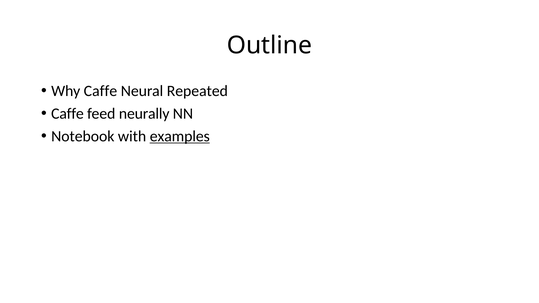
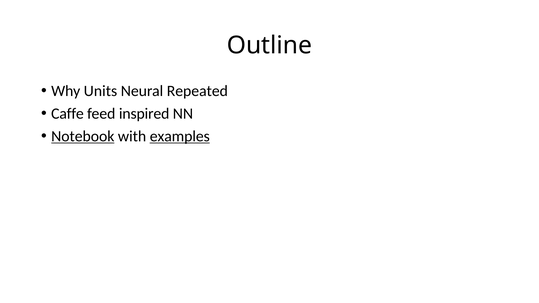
Why Caffe: Caffe -> Units (100, 91)
neurally: neurally -> inspired (144, 114)
Notebook underline: none -> present (83, 136)
